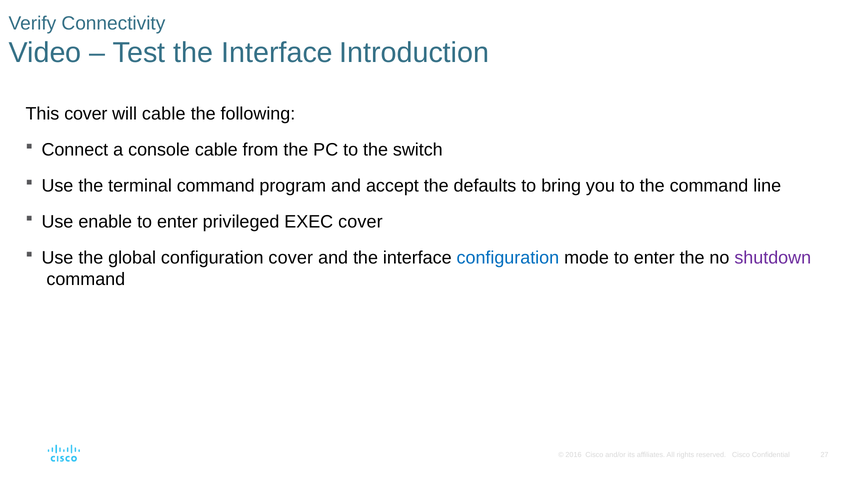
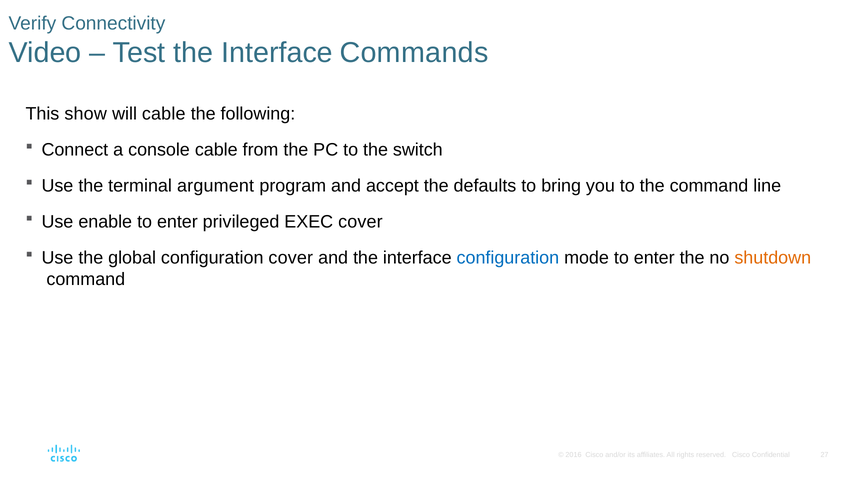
Introduction: Introduction -> Commands (414, 53)
This cover: cover -> show (86, 114)
terminal command: command -> argument (216, 186)
shutdown colour: purple -> orange (773, 257)
